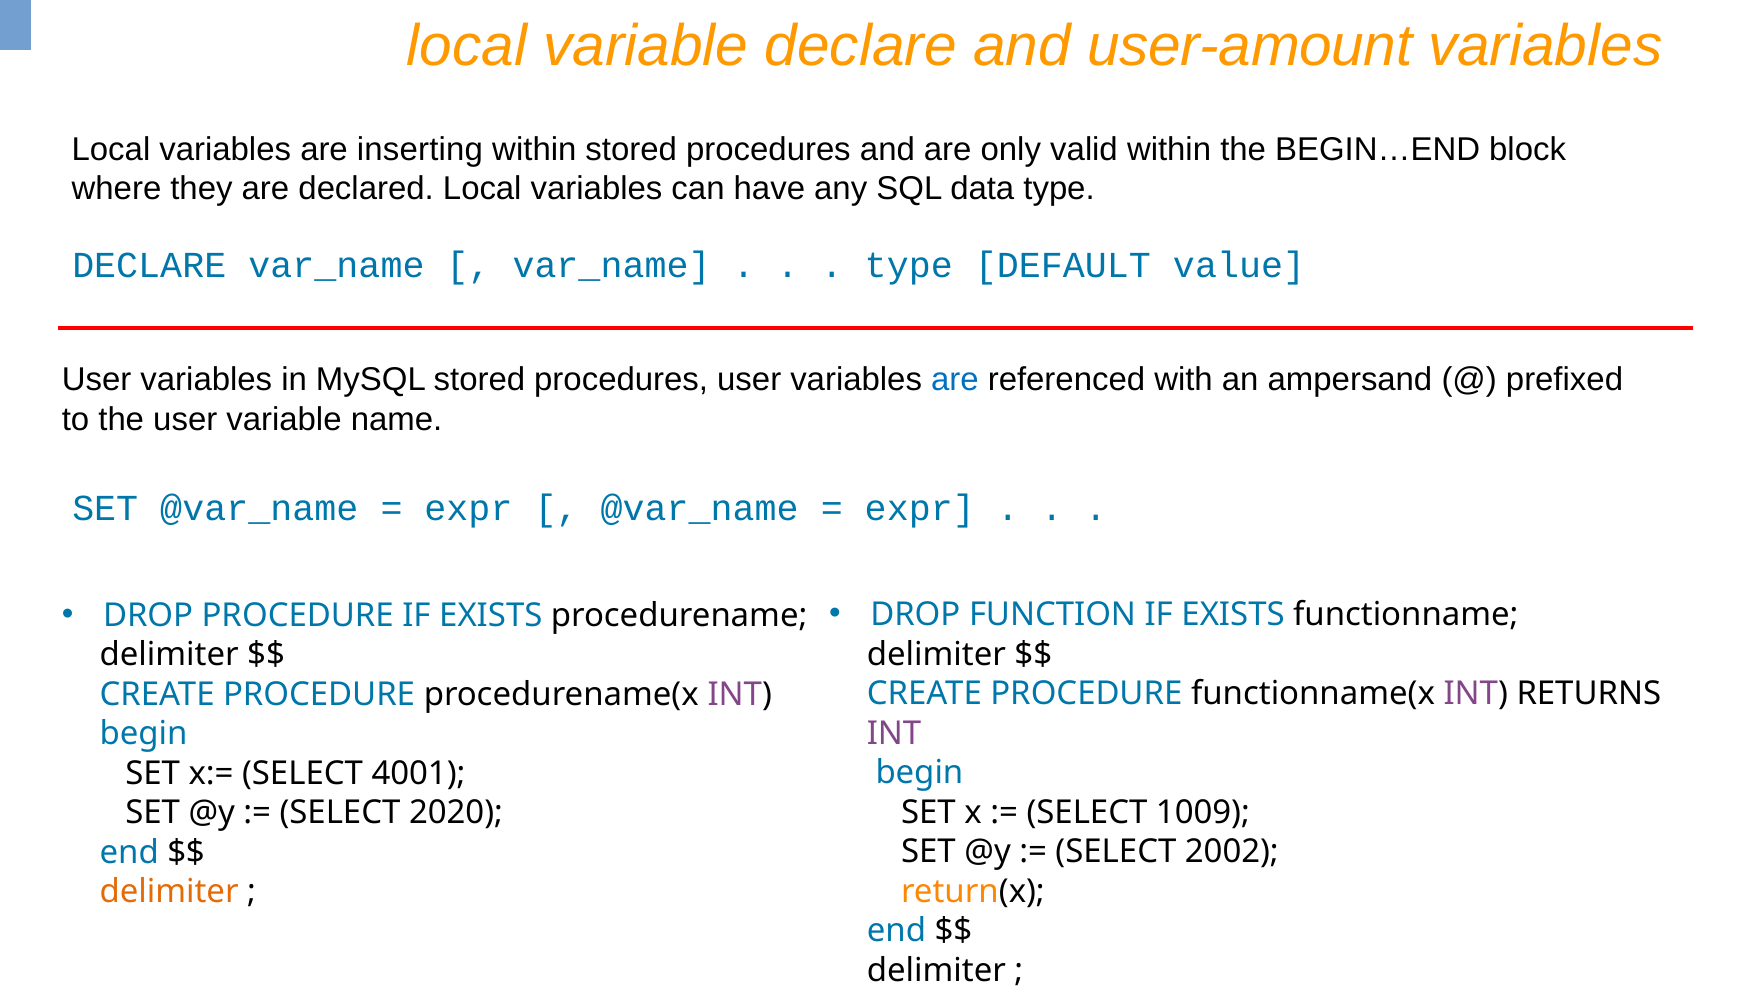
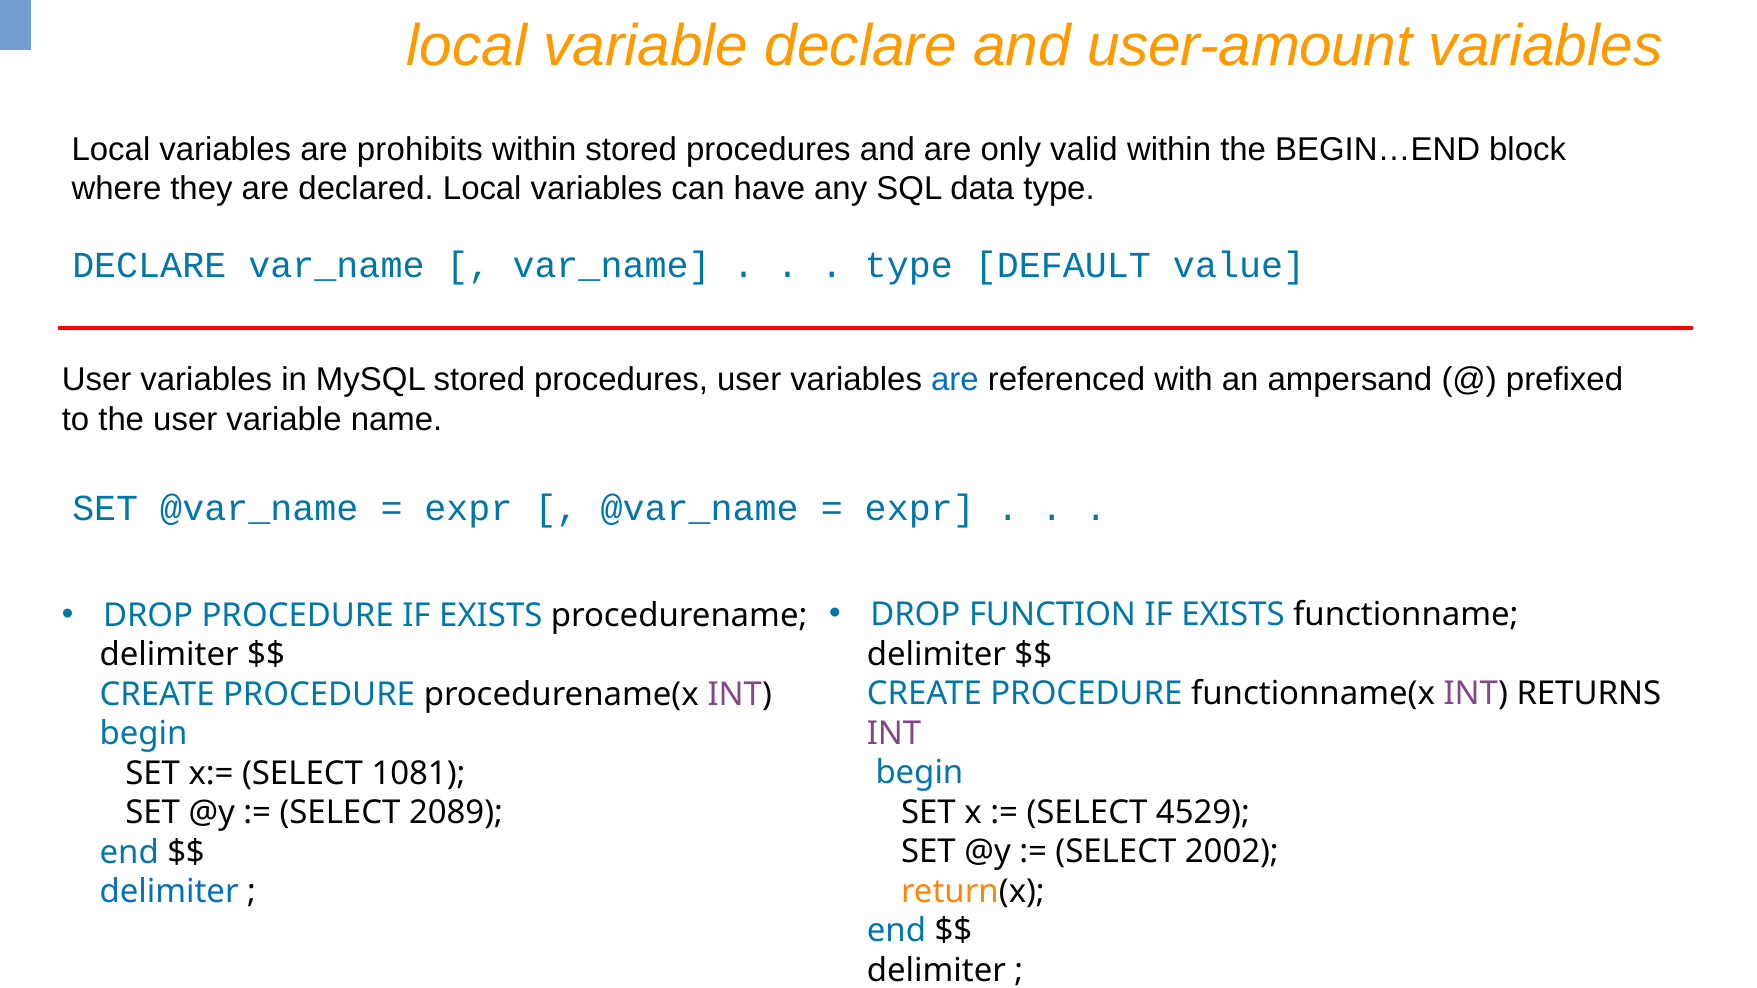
inserting: inserting -> prohibits (420, 149)
4001: 4001 -> 1081 (418, 774)
1009: 1009 -> 4529 (1203, 813)
2020: 2020 -> 2089 (456, 813)
delimiter colour: orange -> blue (169, 892)
